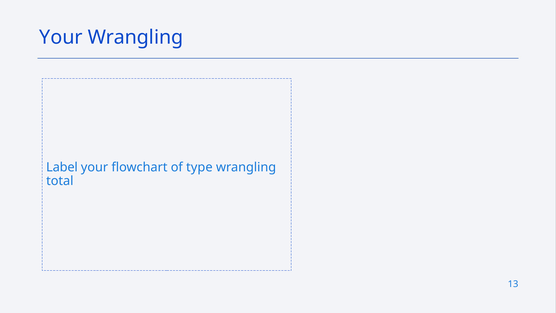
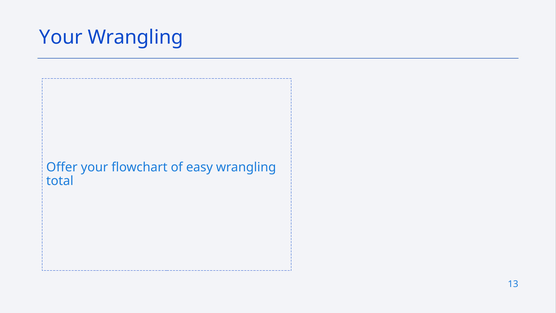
Label: Label -> Offer (62, 167)
type: type -> easy (199, 167)
